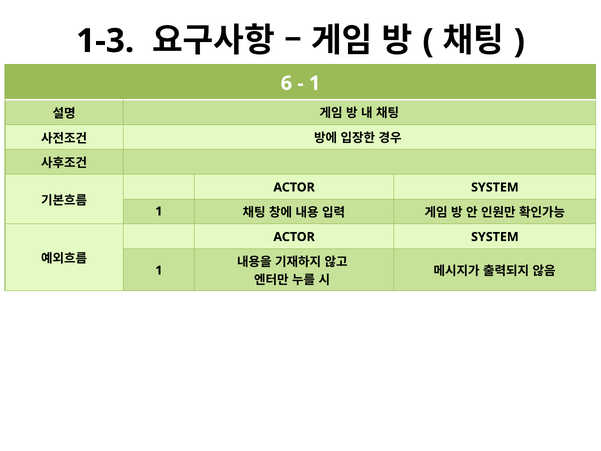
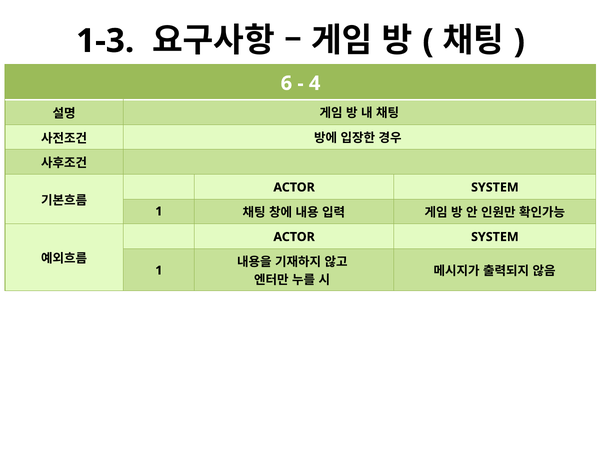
1: 1 -> 4 (315, 83)
